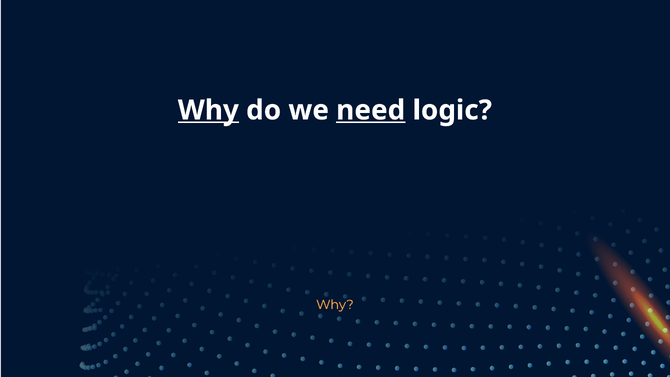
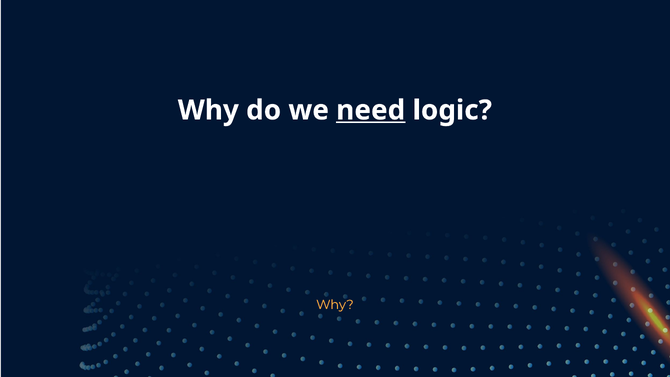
Why underline: present -> none (208, 110)
